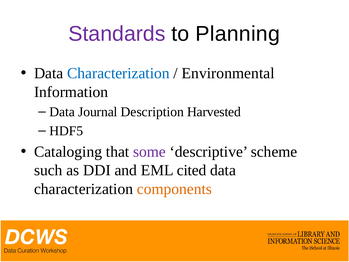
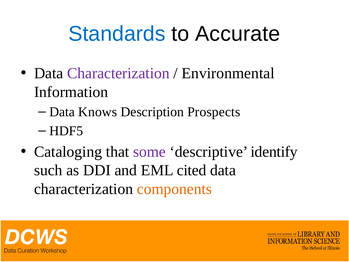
Standards colour: purple -> blue (117, 34)
Planning: Planning -> Accurate (238, 34)
Characterization colour: blue -> purple (118, 73)
Journal: Journal -> Knows (98, 112)
Harvested: Harvested -> Prospects (214, 112)
scheme: scheme -> identify (274, 152)
